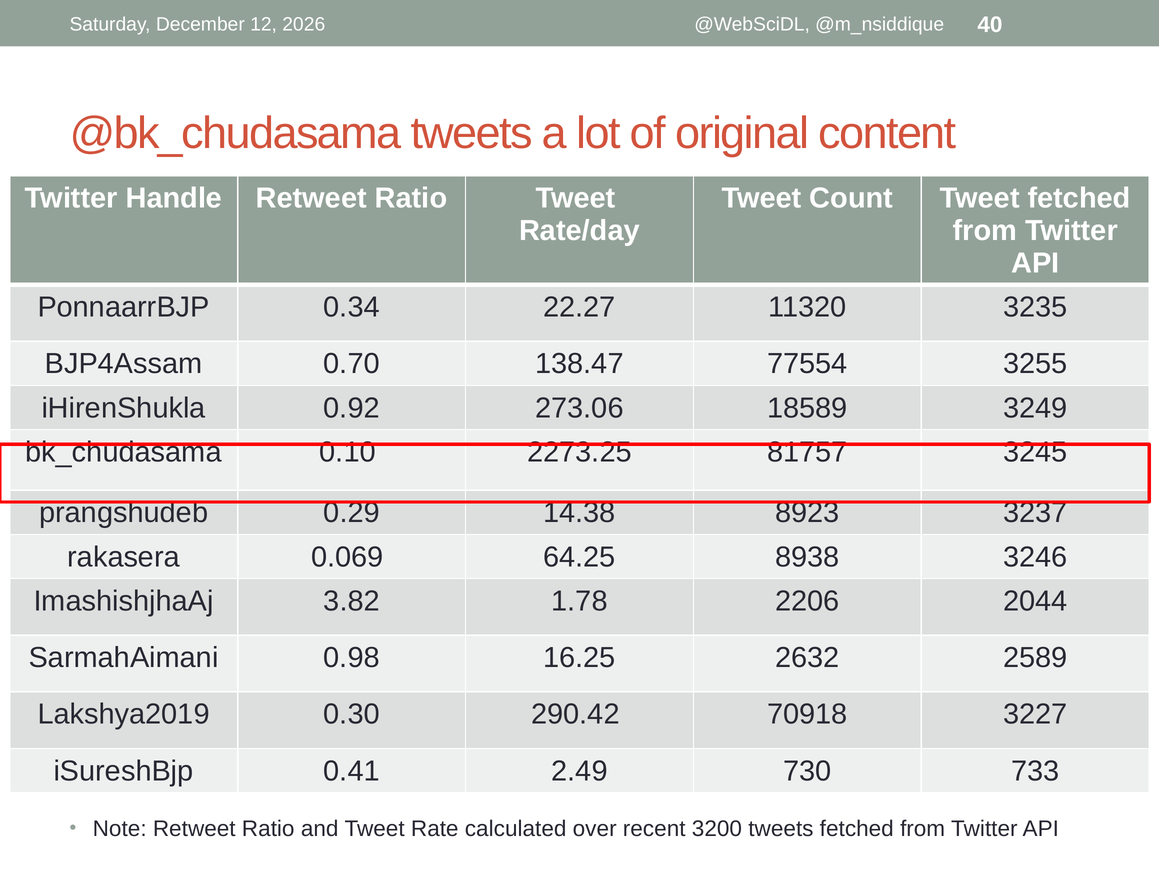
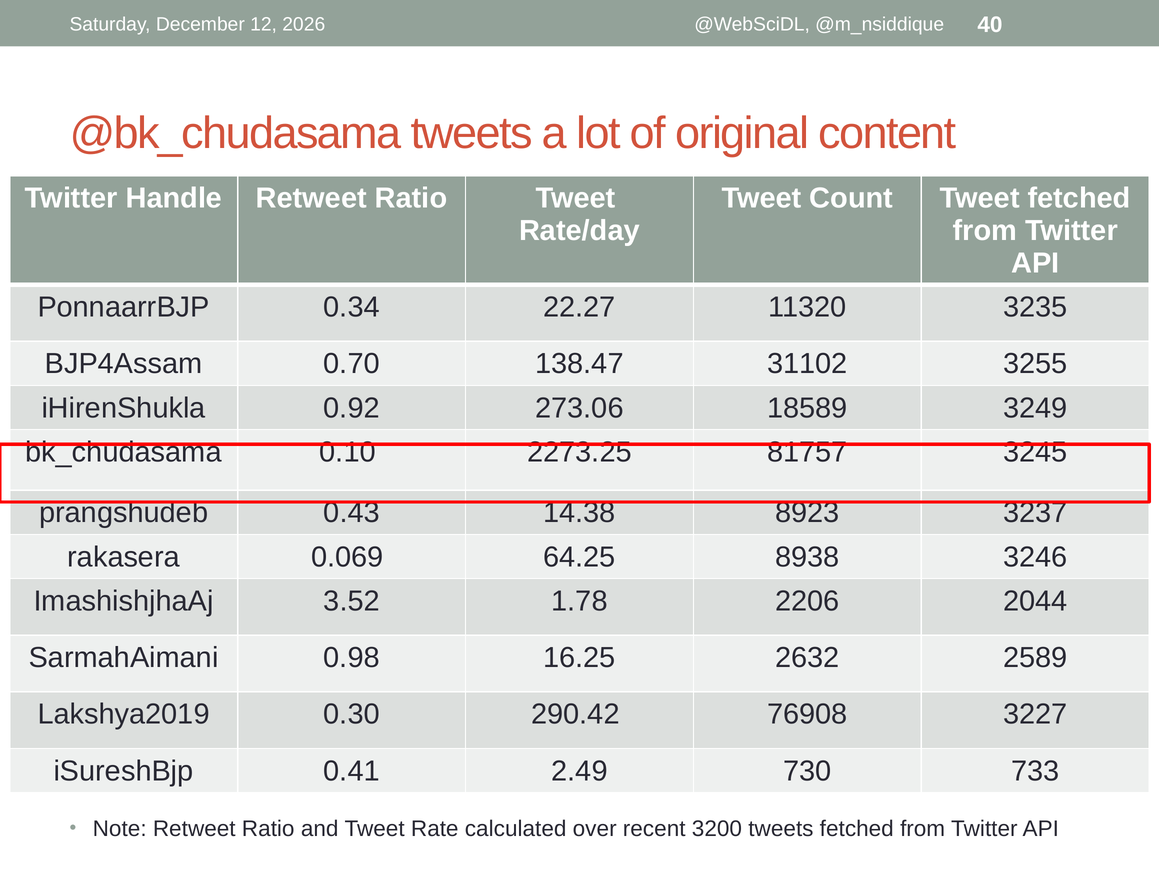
77554: 77554 -> 31102 (807, 364)
0.29: 0.29 -> 0.43 (352, 513)
3.82: 3.82 -> 3.52 (352, 601)
70918: 70918 -> 76908 (807, 715)
